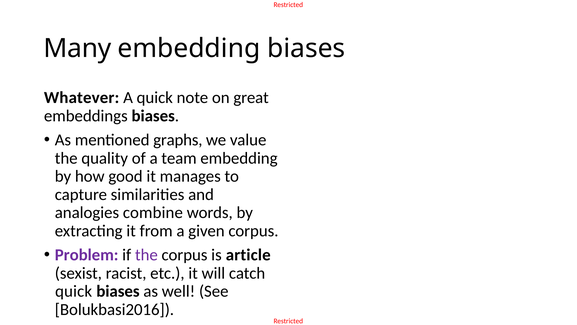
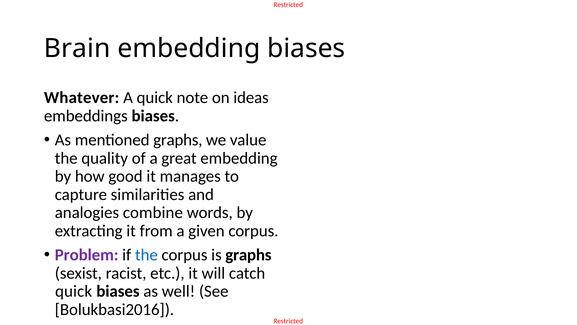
Many: Many -> Brain (77, 48)
great: great -> ideas (251, 98)
team: team -> great (179, 158)
the colour: purple -> blue (146, 255)
is article: article -> graphs (248, 255)
